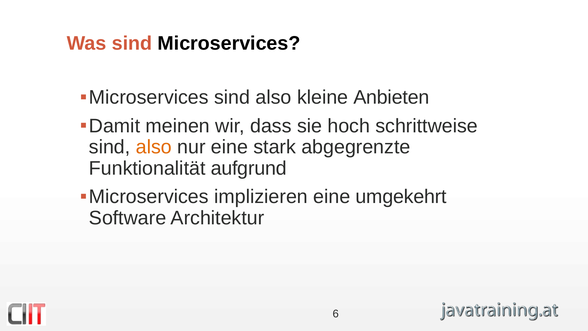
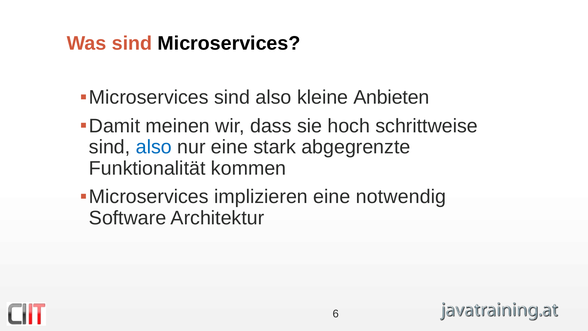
also colour: orange -> blue (154, 147)
aufgrund: aufgrund -> kommen (249, 168)
umgekehrt: umgekehrt -> notwendig (401, 197)
